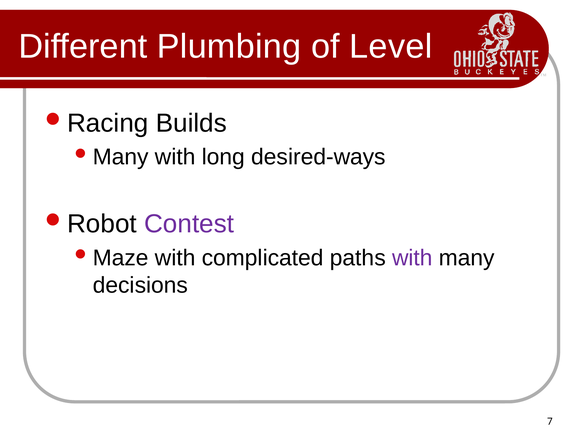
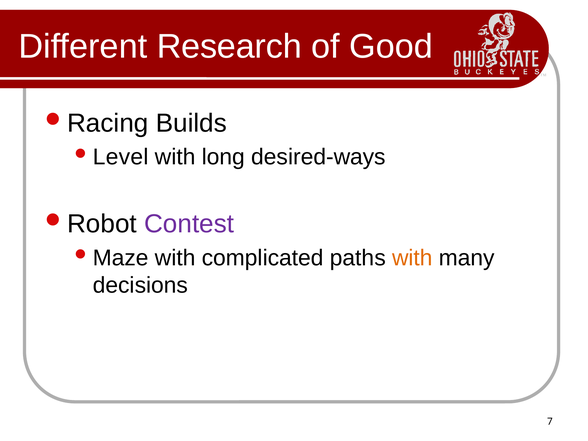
Plumbing: Plumbing -> Research (229, 46)
Level: Level -> Good (391, 46)
Many: Many -> Level (121, 157)
with colour: purple -> orange (412, 258)
